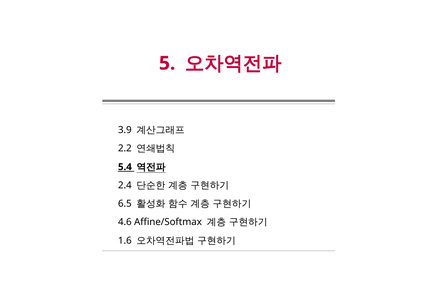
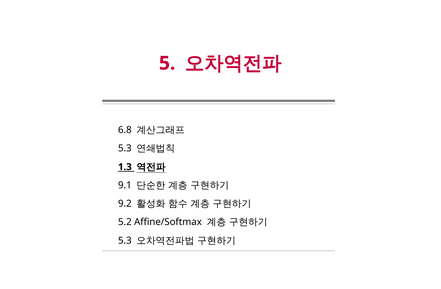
3.9: 3.9 -> 6.8 (125, 130)
2.2: 2.2 -> 5.3 (125, 149)
5.4: 5.4 -> 1.3 (125, 167)
2.4: 2.4 -> 9.1 (125, 186)
6.5: 6.5 -> 9.2 (125, 204)
4.6: 4.6 -> 5.2 (125, 223)
1.6: 1.6 -> 5.3 (125, 241)
